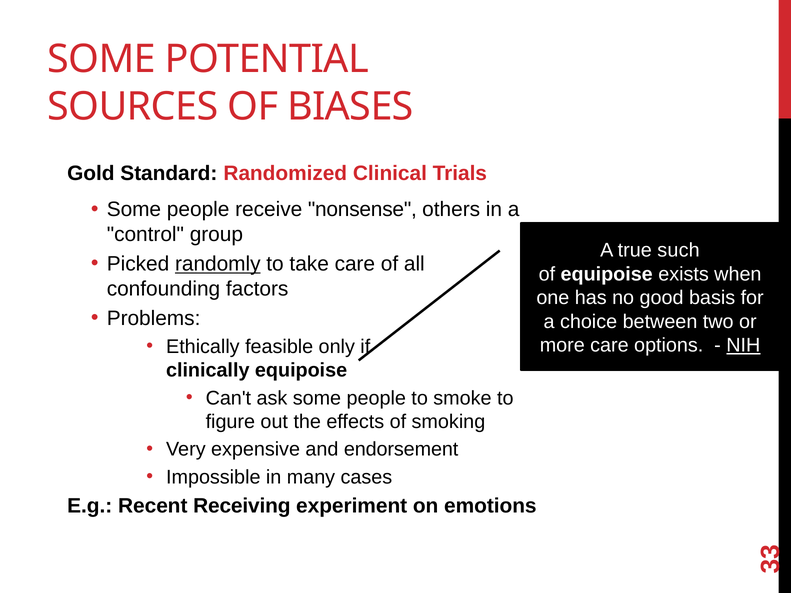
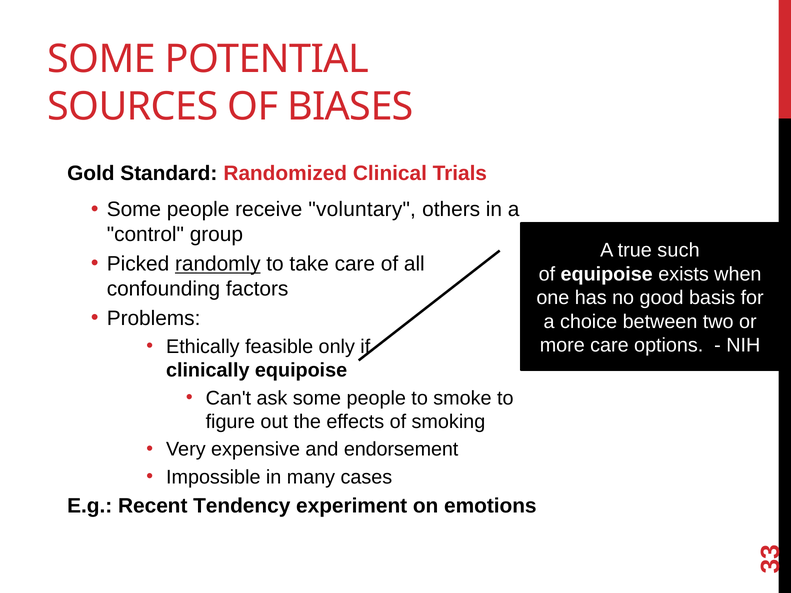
nonsense: nonsense -> voluntary (362, 210)
NIH underline: present -> none (743, 345)
Receiving: Receiving -> Tendency (242, 506)
